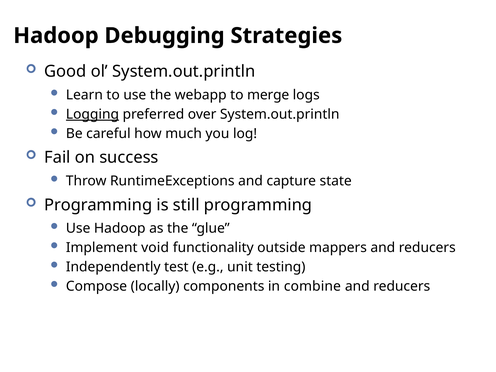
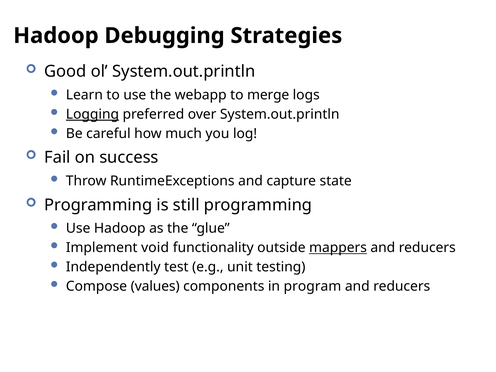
mappers underline: none -> present (338, 248)
locally: locally -> values (155, 286)
combine: combine -> program (312, 286)
